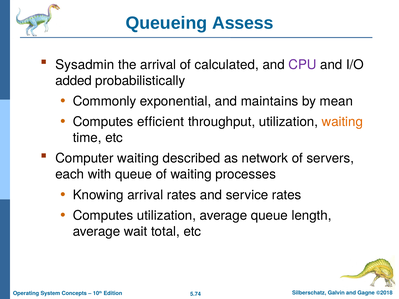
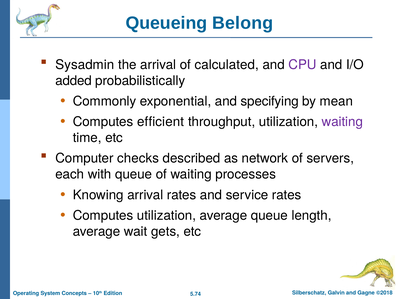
Assess: Assess -> Belong (243, 23)
maintains: maintains -> specifying (270, 101)
waiting colour: orange -> purple (342, 122)
Computer waiting: waiting -> checks (138, 158)
total: total -> gets (165, 232)
